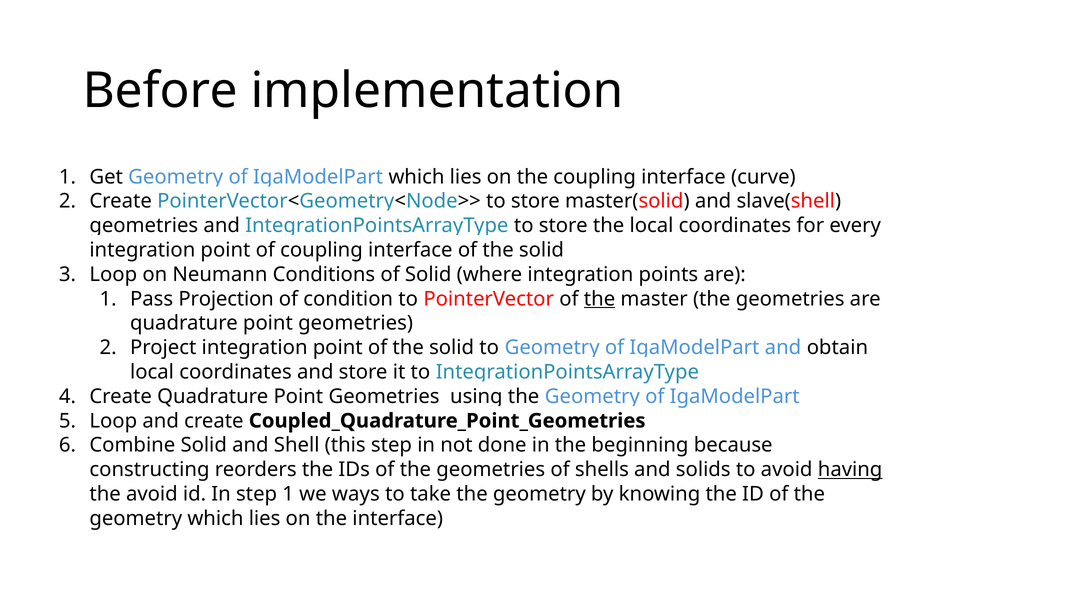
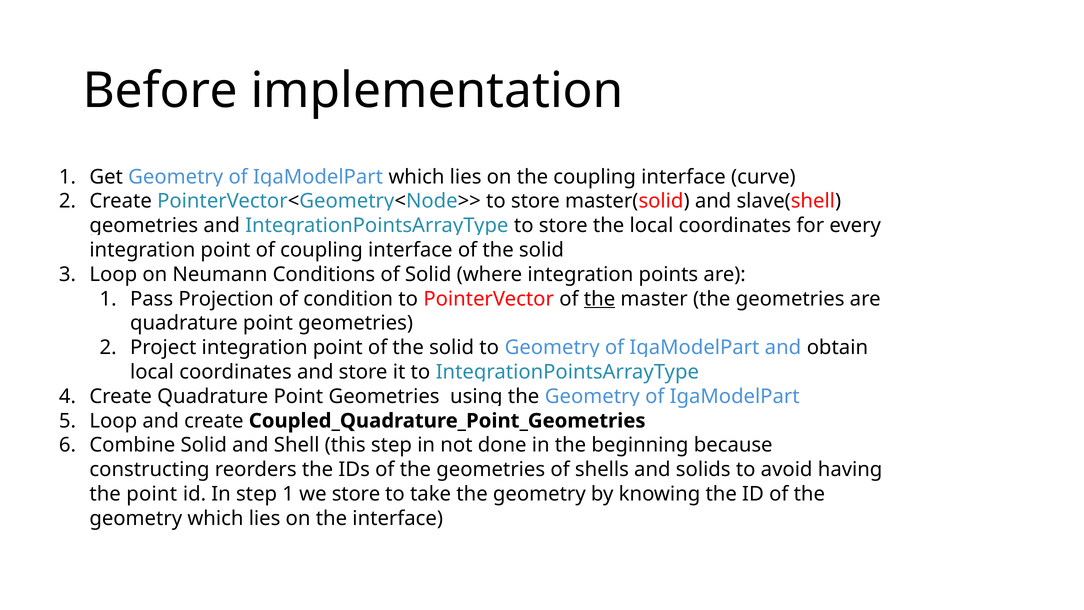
having underline: present -> none (850, 469)
the avoid: avoid -> point (152, 494)
we ways: ways -> store (356, 494)
